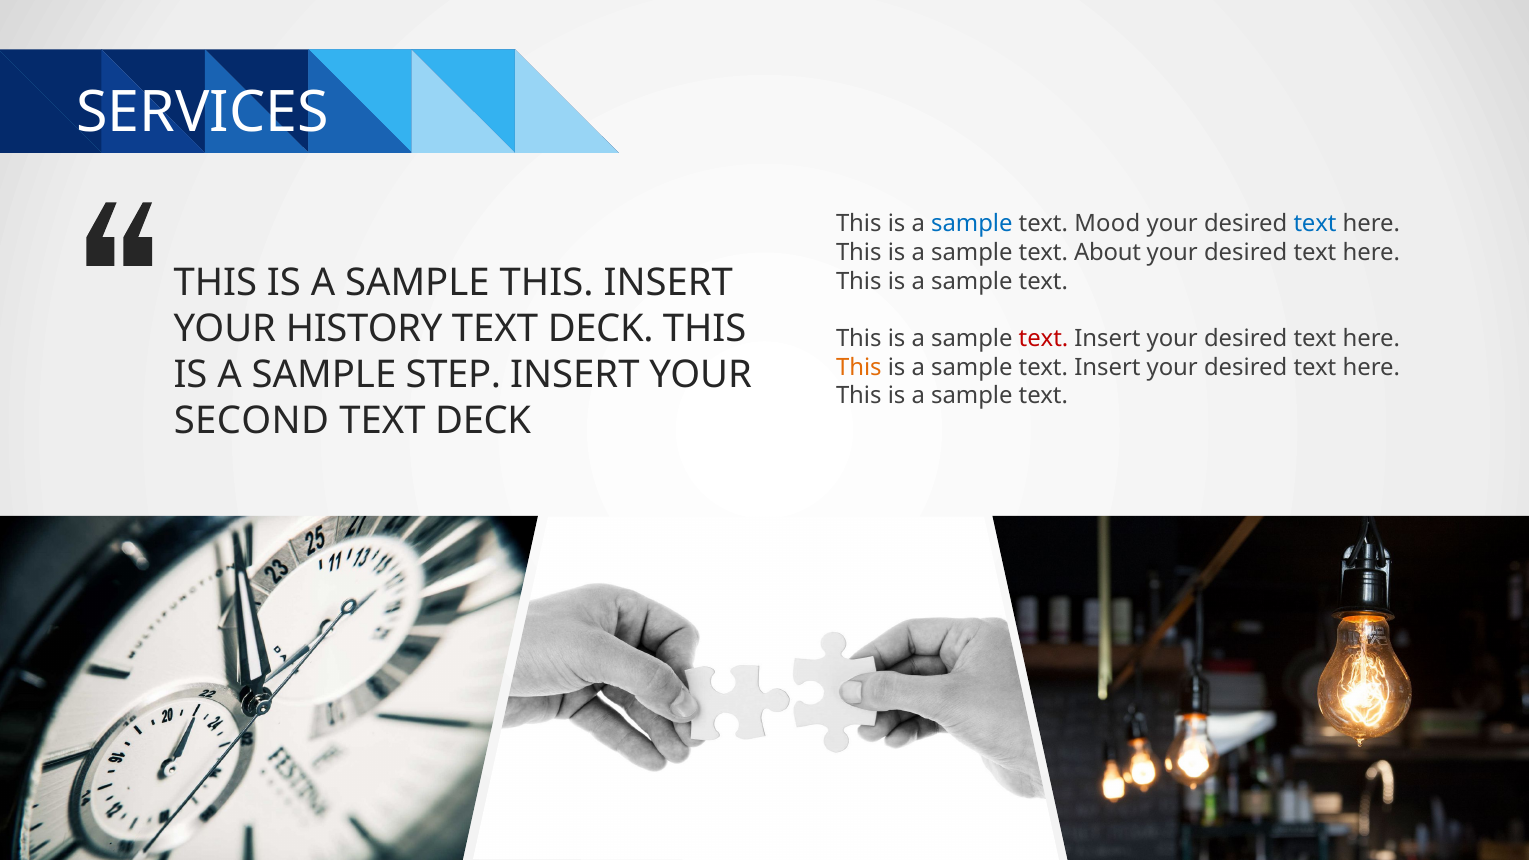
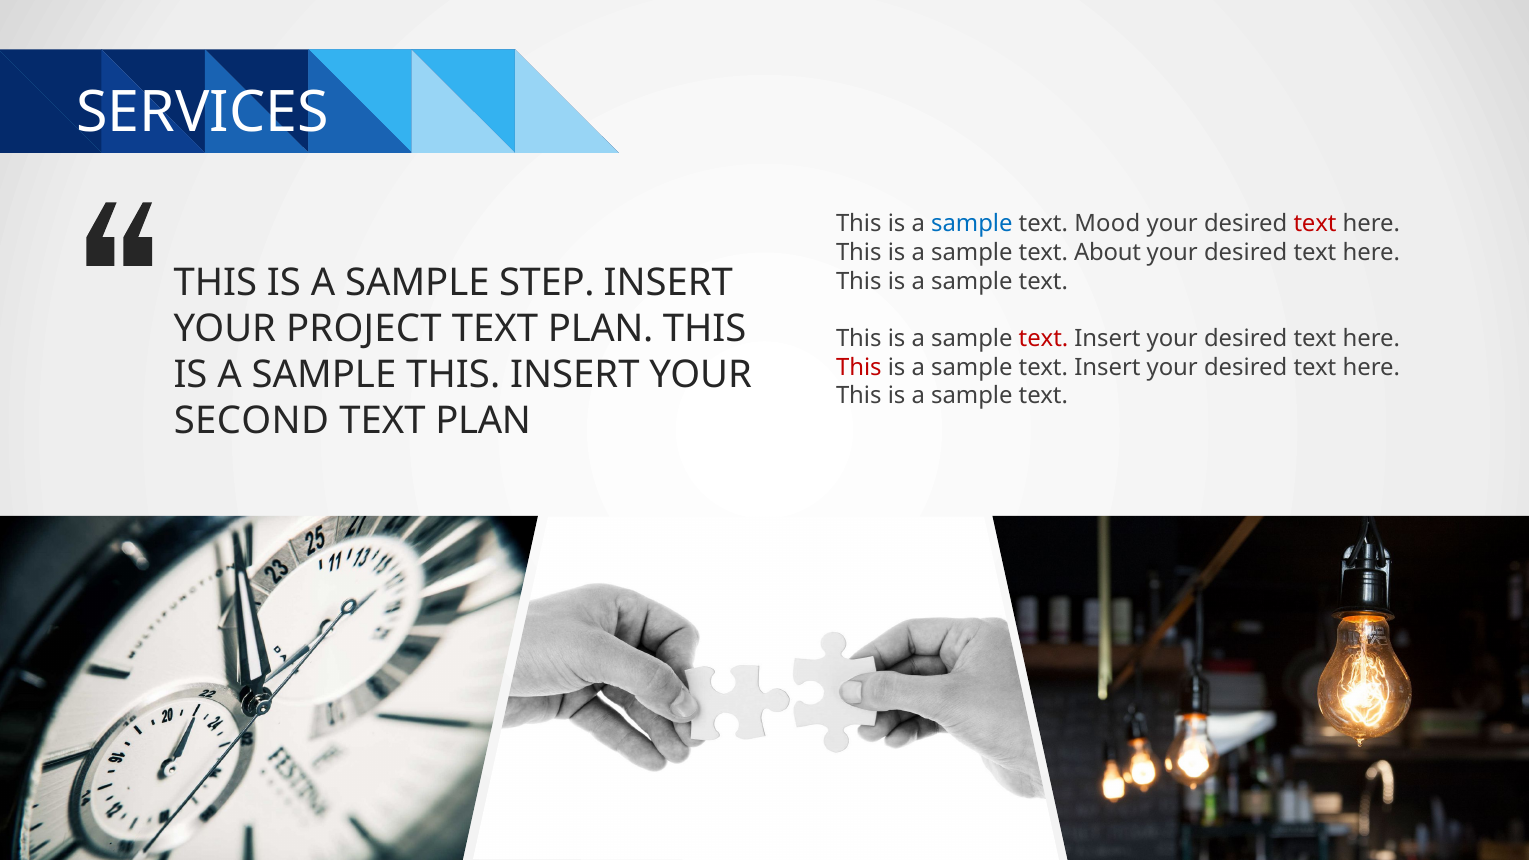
text colour: blue -> red (1315, 224)
SAMPLE THIS: THIS -> STEP (547, 283)
HISTORY: HISTORY -> PROJECT (364, 329)
DECK: DECK -> PLAN (601, 329)
This colour: orange -> red (859, 367)
SAMPLE STEP: STEP -> THIS (453, 375)
DECK: DECK -> PLAN (483, 421)
